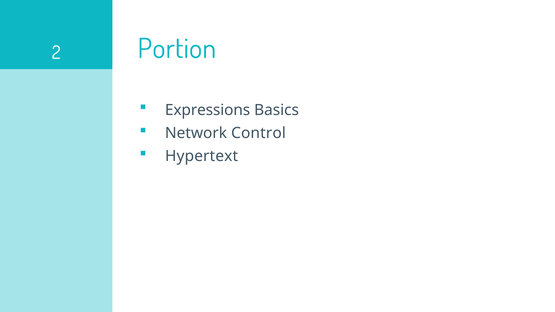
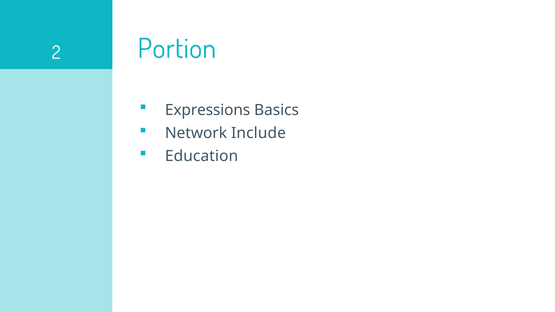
Control: Control -> Include (258, 133)
Hypertext: Hypertext -> Education (202, 156)
